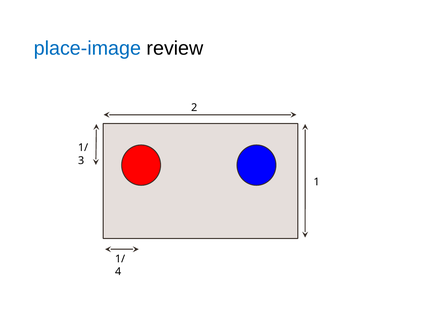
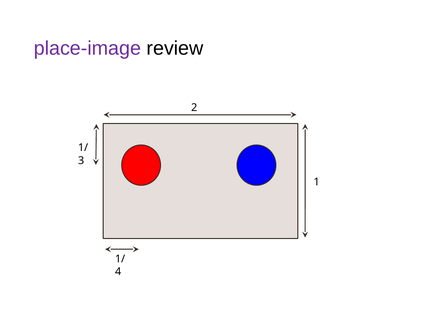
place-image colour: blue -> purple (87, 48)
